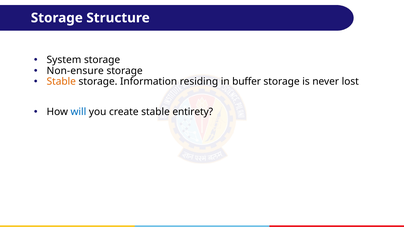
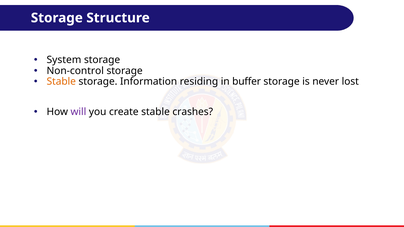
Non-ensure: Non-ensure -> Non-control (75, 71)
will colour: blue -> purple (78, 112)
entirety: entirety -> crashes (193, 112)
